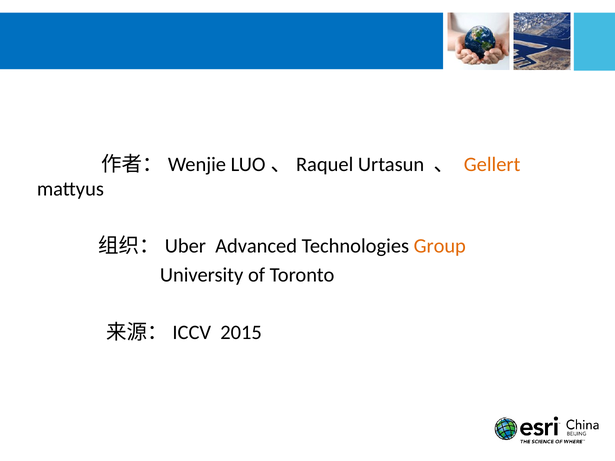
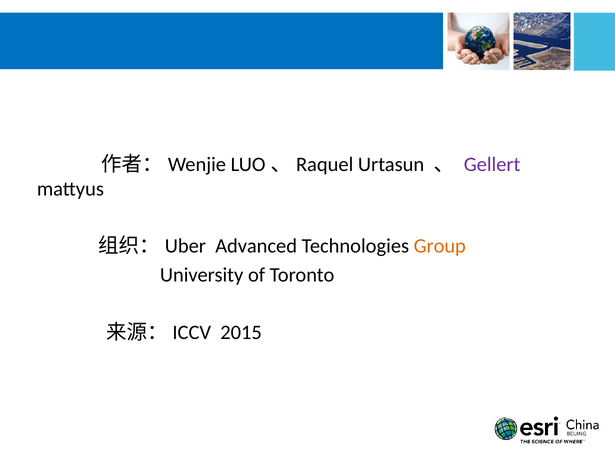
Gellert colour: orange -> purple (492, 164)
